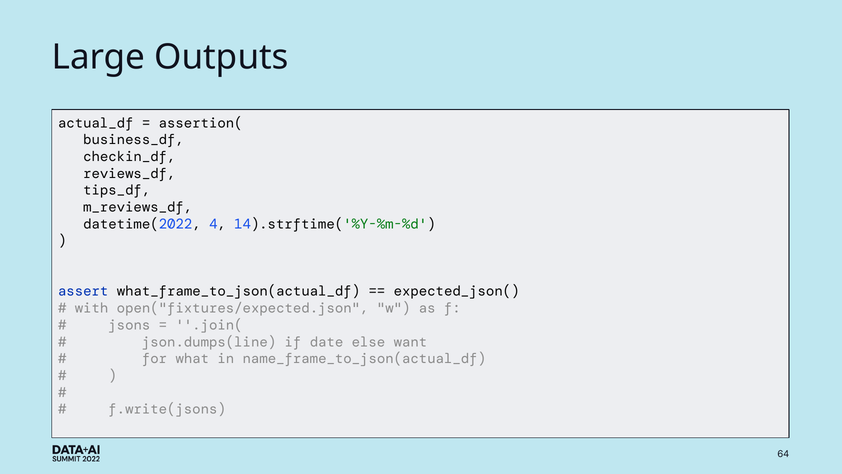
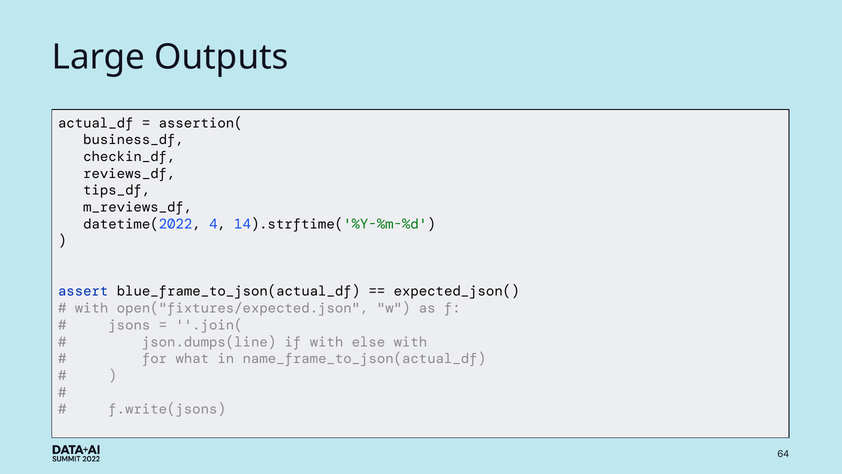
what_frame_to_json(actual_df: what_frame_to_json(actual_df -> blue_frame_to_json(actual_df (238, 291)
if date: date -> with (327, 342)
else want: want -> with (410, 342)
